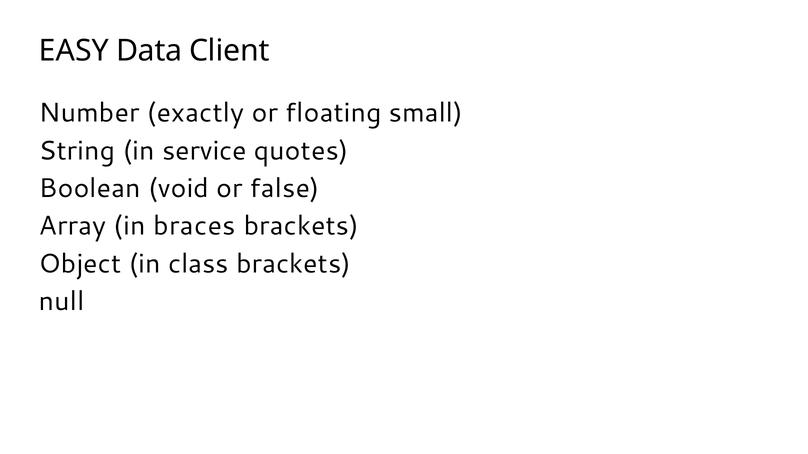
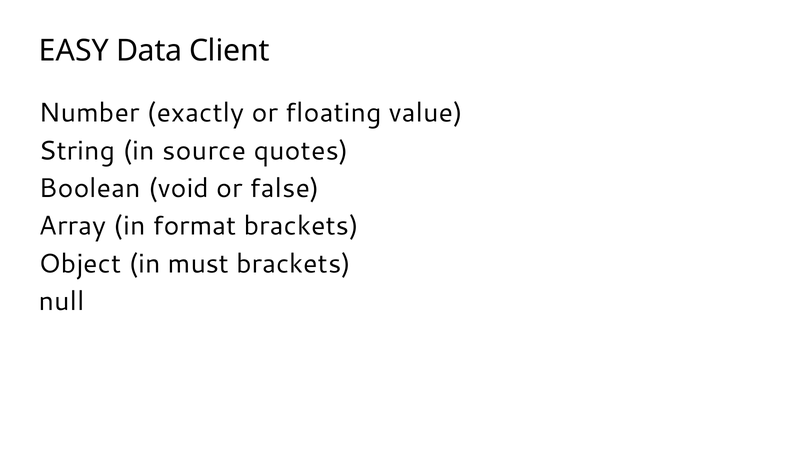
small: small -> value (426, 113)
service: service -> source (204, 151)
braces: braces -> format (195, 226)
class: class -> must (198, 264)
